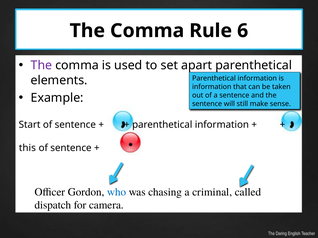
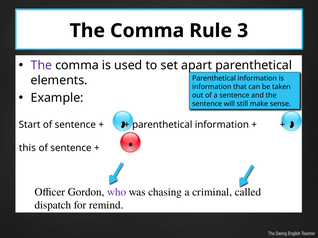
6: 6 -> 3 (243, 31)
who colour: blue -> purple (117, 192)
camera: camera -> remind (106, 206)
